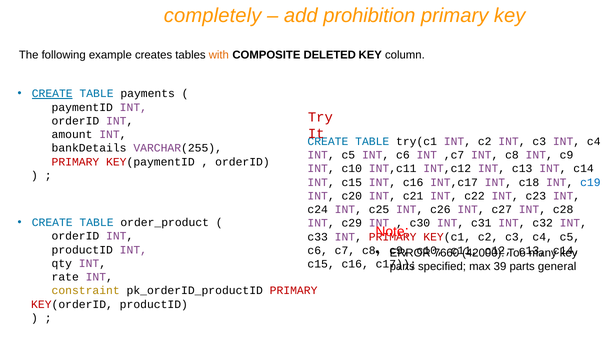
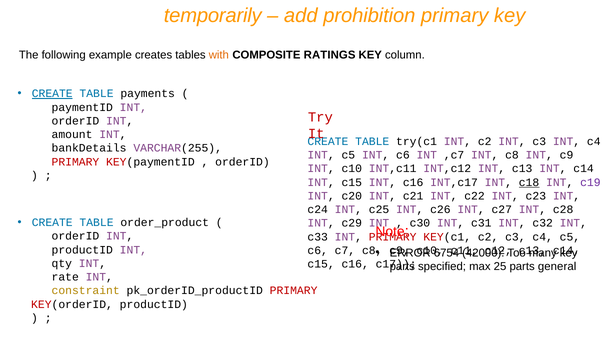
completely: completely -> temporarily (213, 16)
DELETED: DELETED -> RATINGS (330, 55)
c18 underline: none -> present (529, 182)
c19 colour: blue -> purple (590, 182)
7660: 7660 -> 6754 (446, 253)
39: 39 -> 25 (500, 266)
